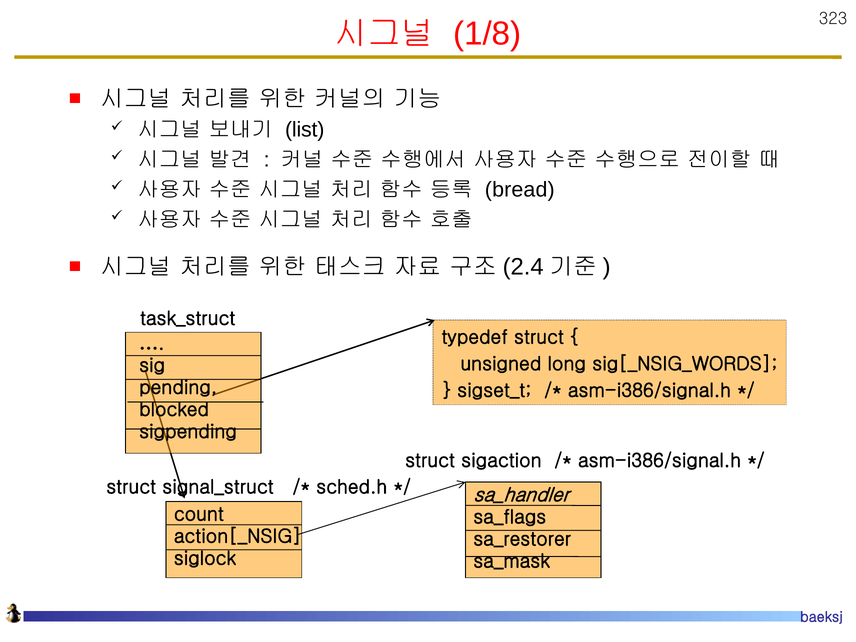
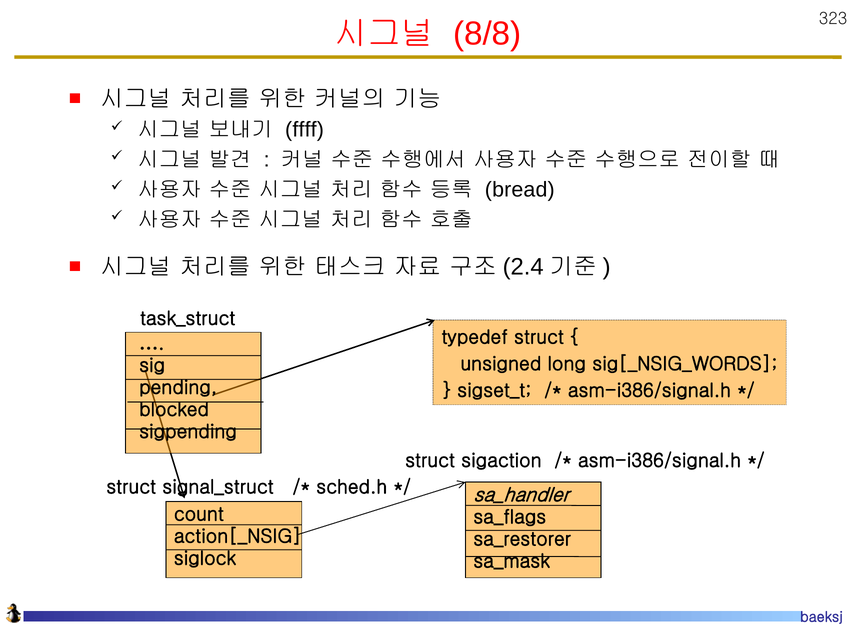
1/8: 1/8 -> 8/8 (487, 34)
list: list -> ffff (305, 130)
